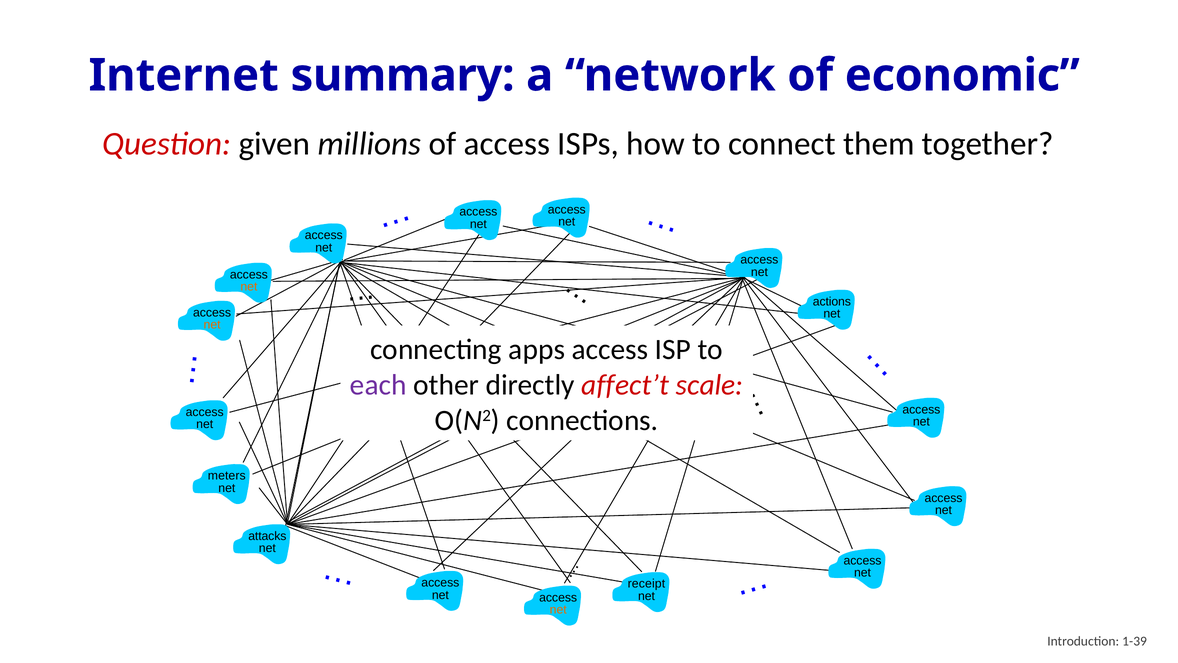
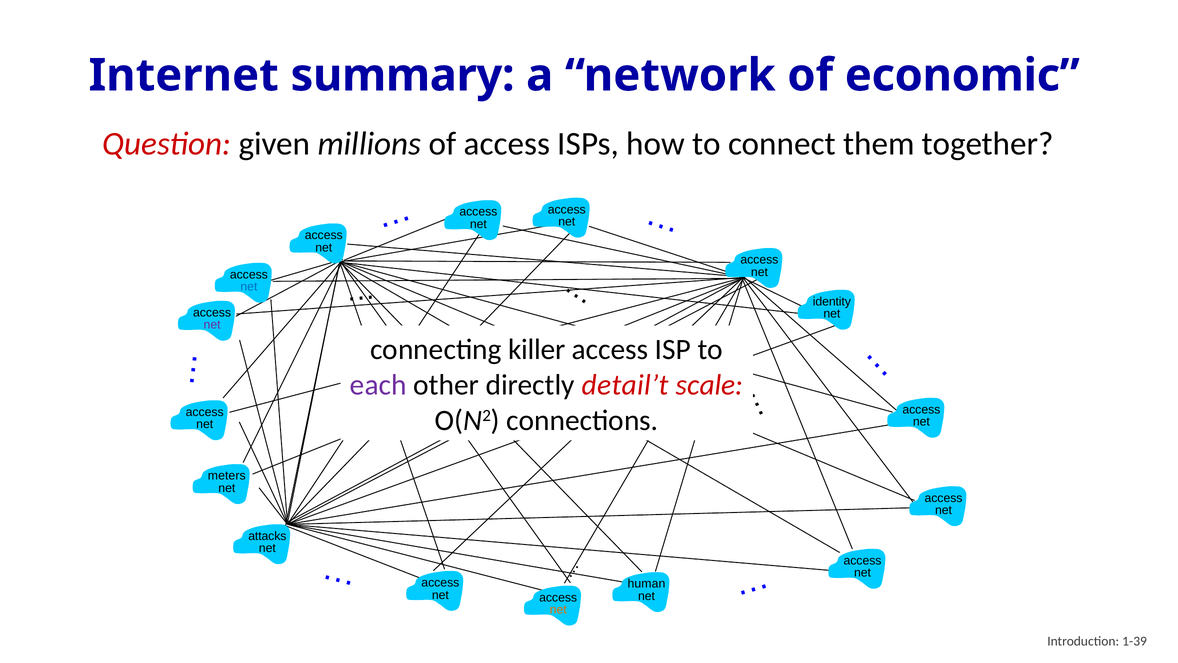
net colour: orange -> blue (249, 287)
actions: actions -> identity (832, 301)
net colour: orange -> purple (212, 325)
apps: apps -> killer (537, 349)
affect’t: affect’t -> detail’t (625, 385)
receipt: receipt -> human (646, 584)
